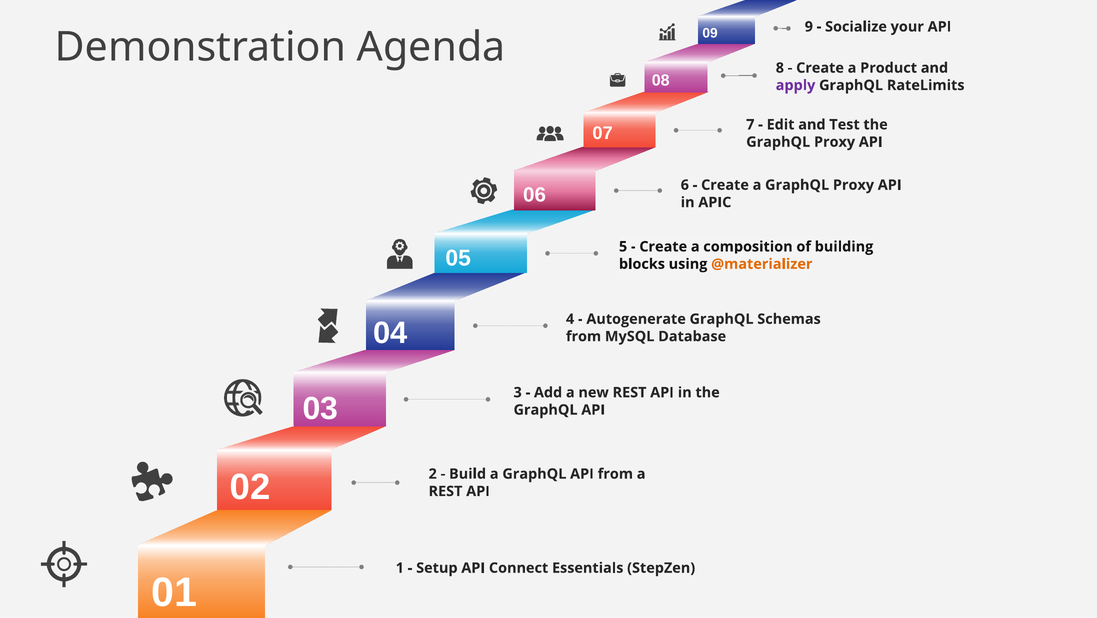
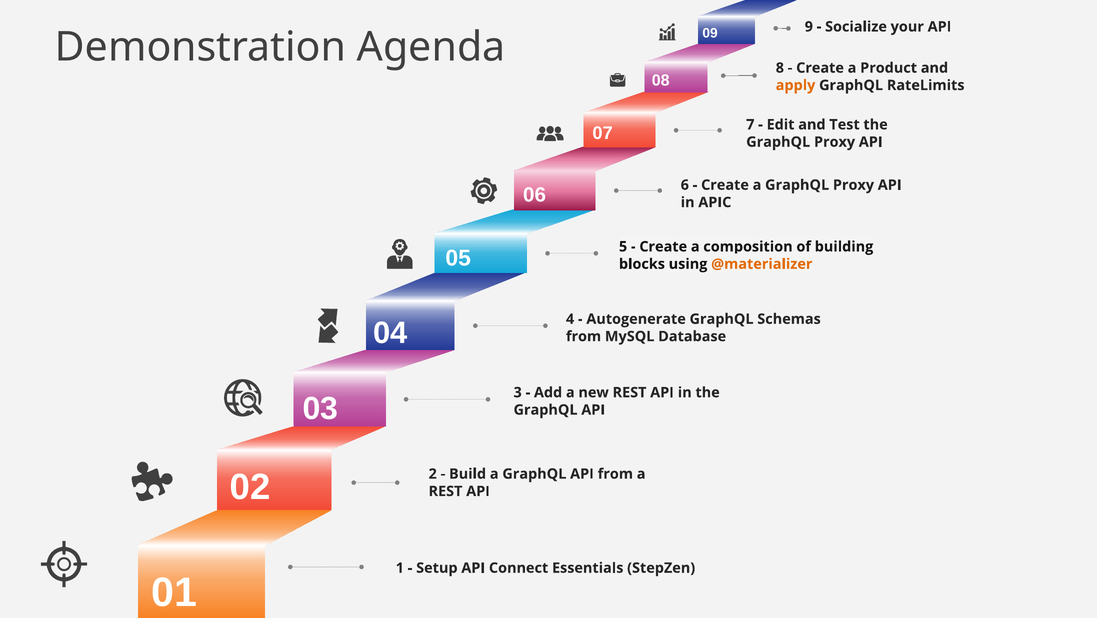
apply colour: purple -> orange (796, 85)
